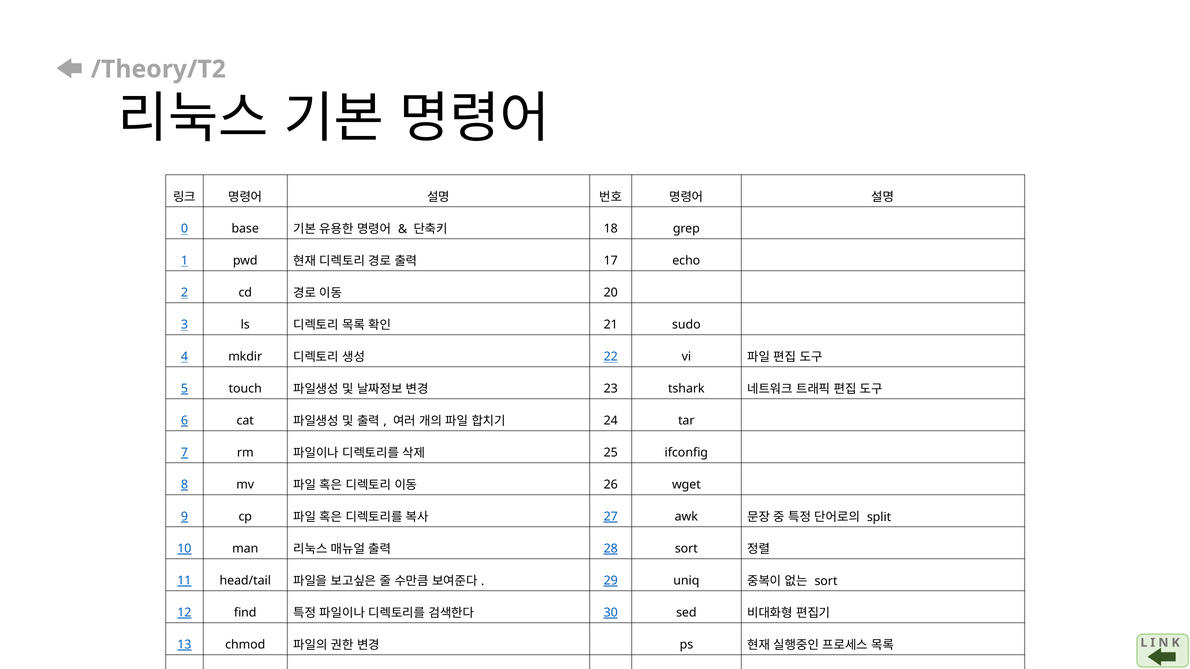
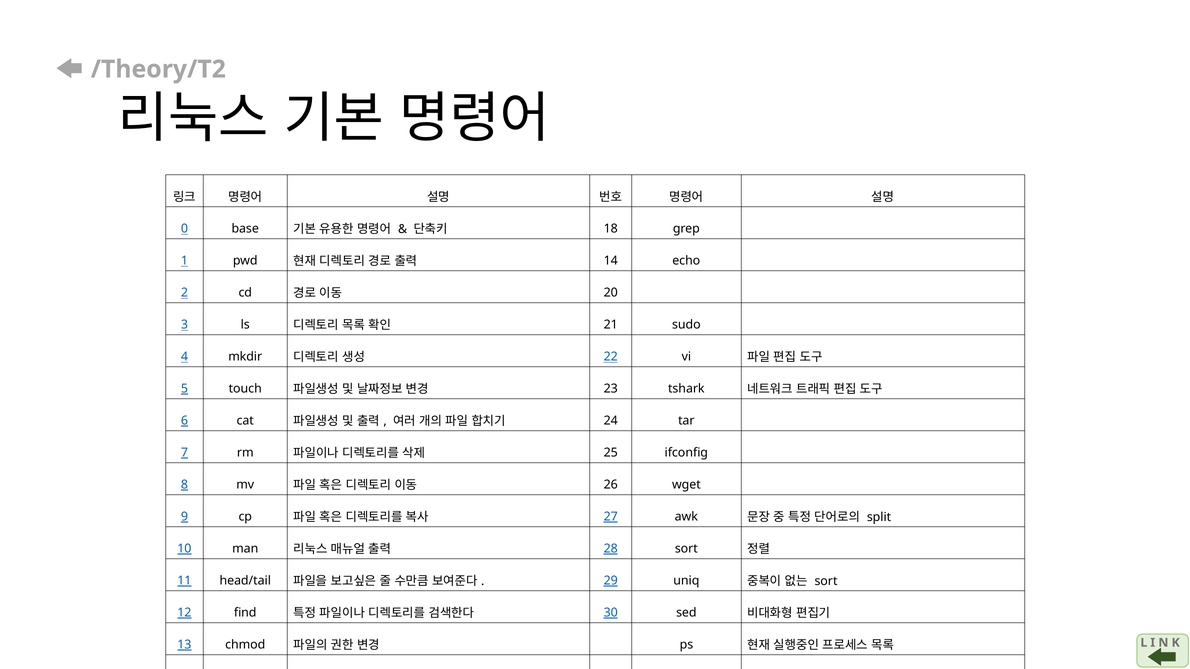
17: 17 -> 14 (611, 261)
